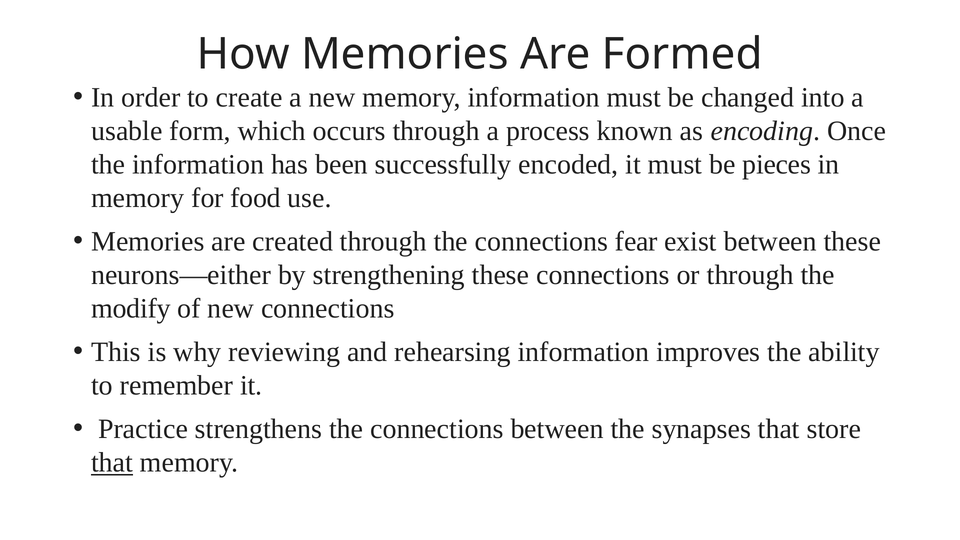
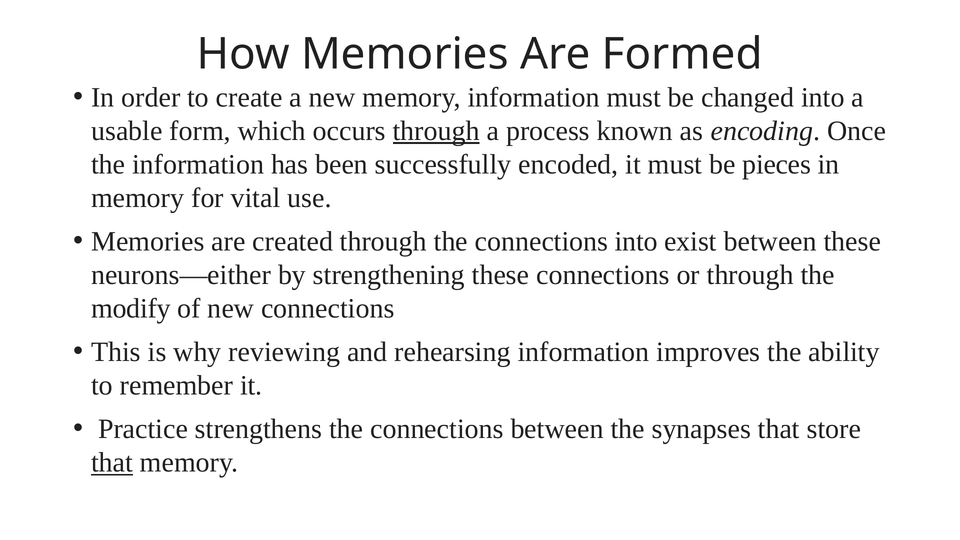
through underline: none -> present (436, 131)
food: food -> vital (256, 198)
connections fear: fear -> into (636, 242)
